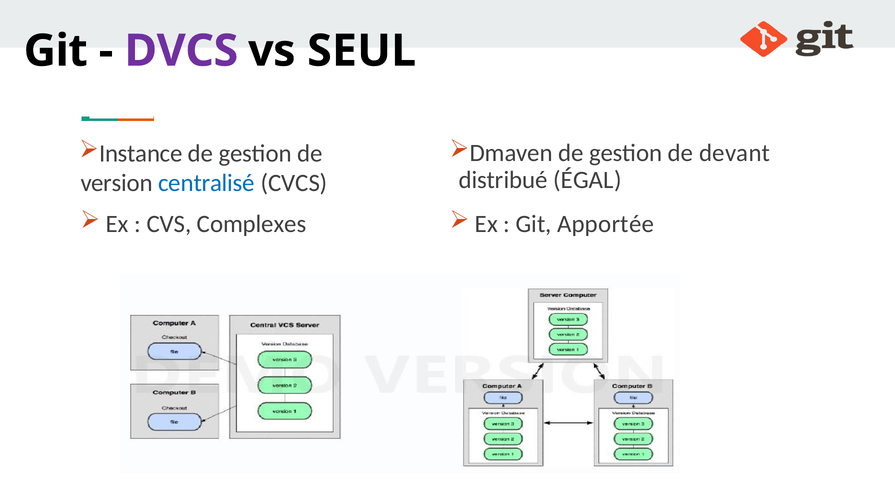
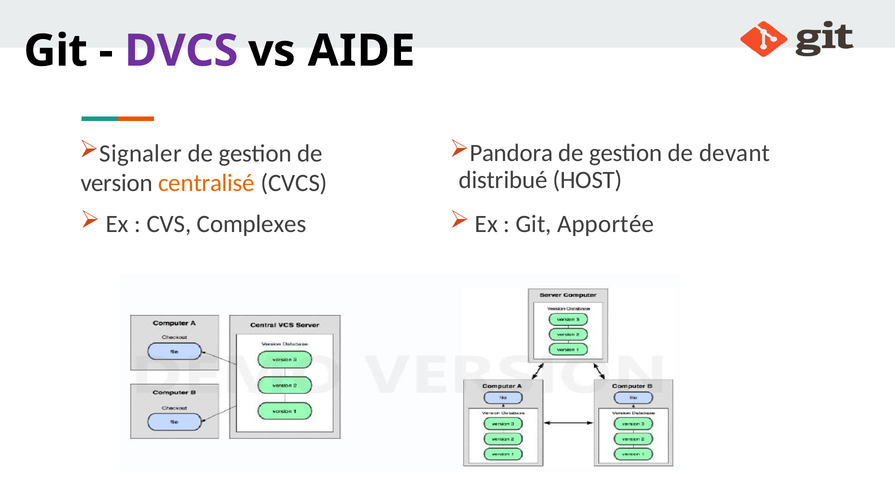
SEUL: SEUL -> AIDE (361, 51)
Git underline: present -> none (122, 98)
Dmaven: Dmaven -> Pandora (511, 153)
Instance: Instance -> Signaler (141, 153)
ÉGAL: ÉGAL -> HOST (588, 180)
centralisé colour: blue -> orange (206, 183)
